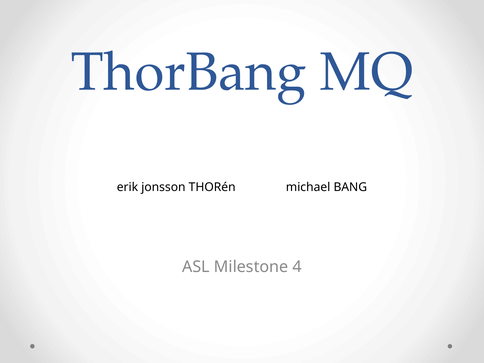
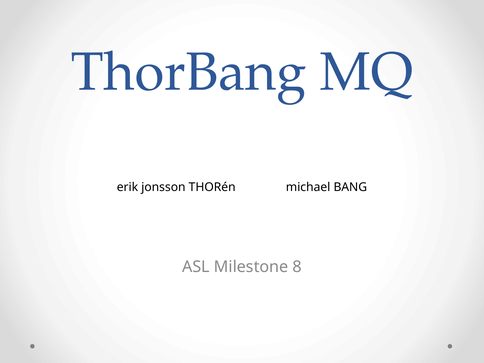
4: 4 -> 8 (297, 267)
